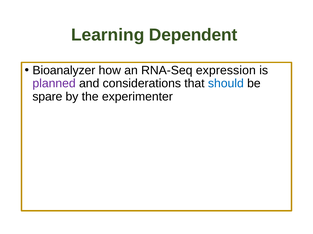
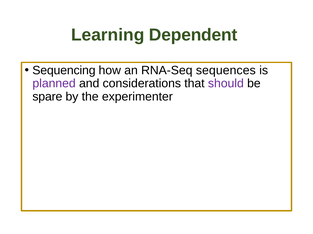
Bioanalyzer: Bioanalyzer -> Sequencing (64, 71)
expression: expression -> sequences (226, 71)
should colour: blue -> purple (226, 84)
